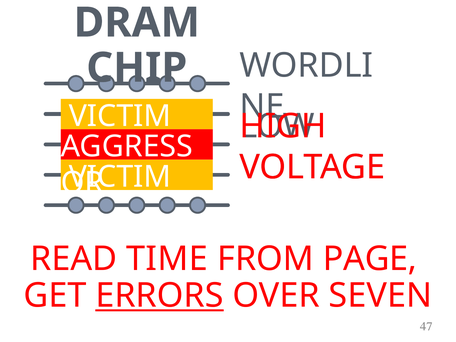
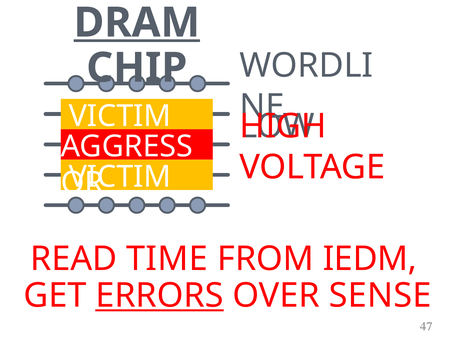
DRAM underline: none -> present (137, 23)
PAGE: PAGE -> IEDM (370, 259)
SEVEN: SEVEN -> SENSE (380, 296)
